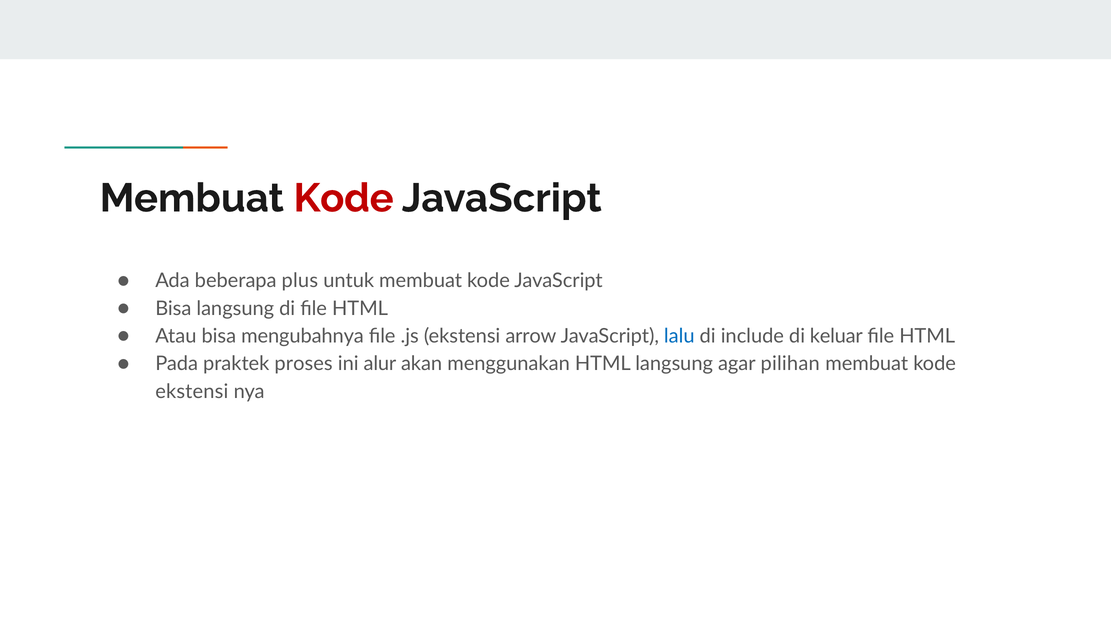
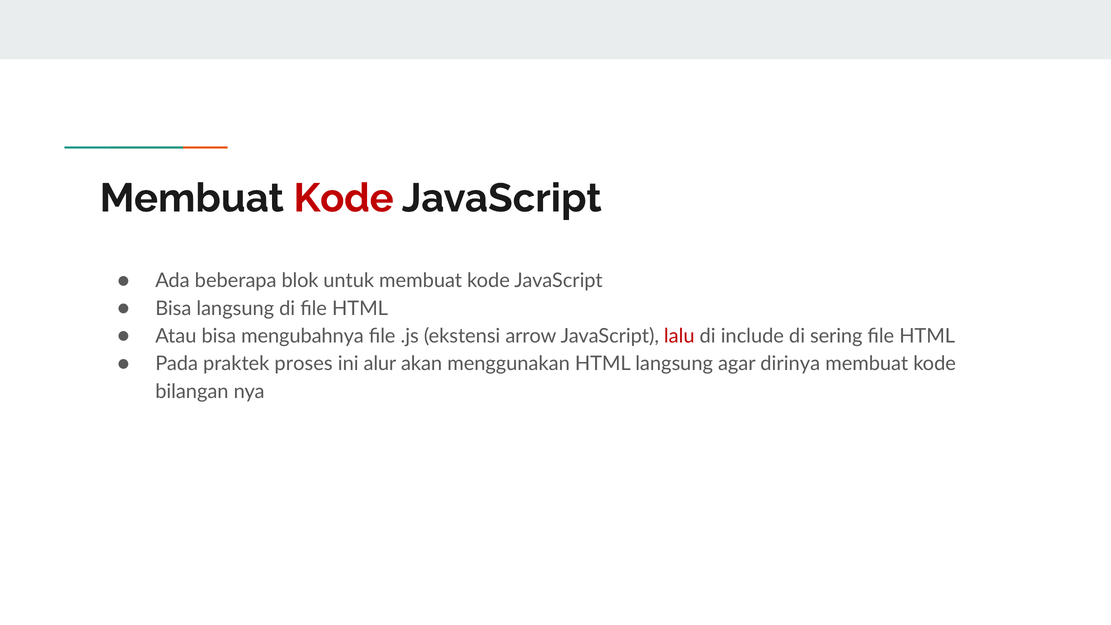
plus: plus -> blok (300, 281)
lalu colour: blue -> red (679, 336)
keluar: keluar -> sering (836, 336)
pilihan: pilihan -> dirinya (790, 364)
ekstensi: ekstensi -> bilangan (192, 391)
